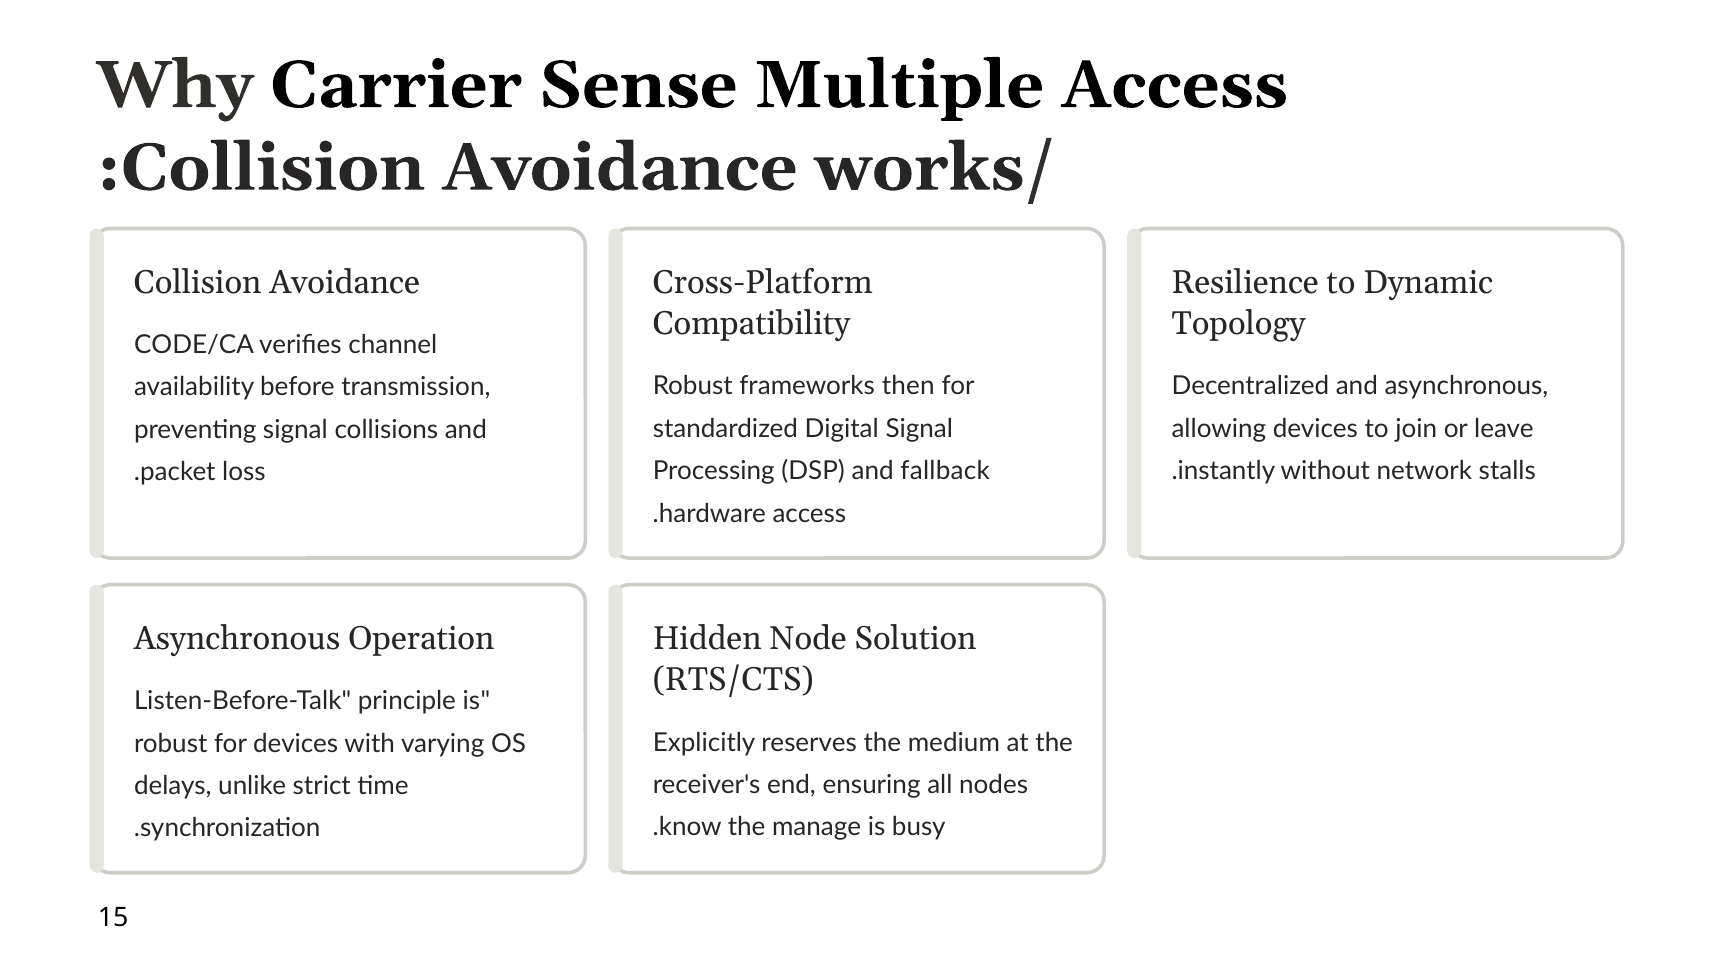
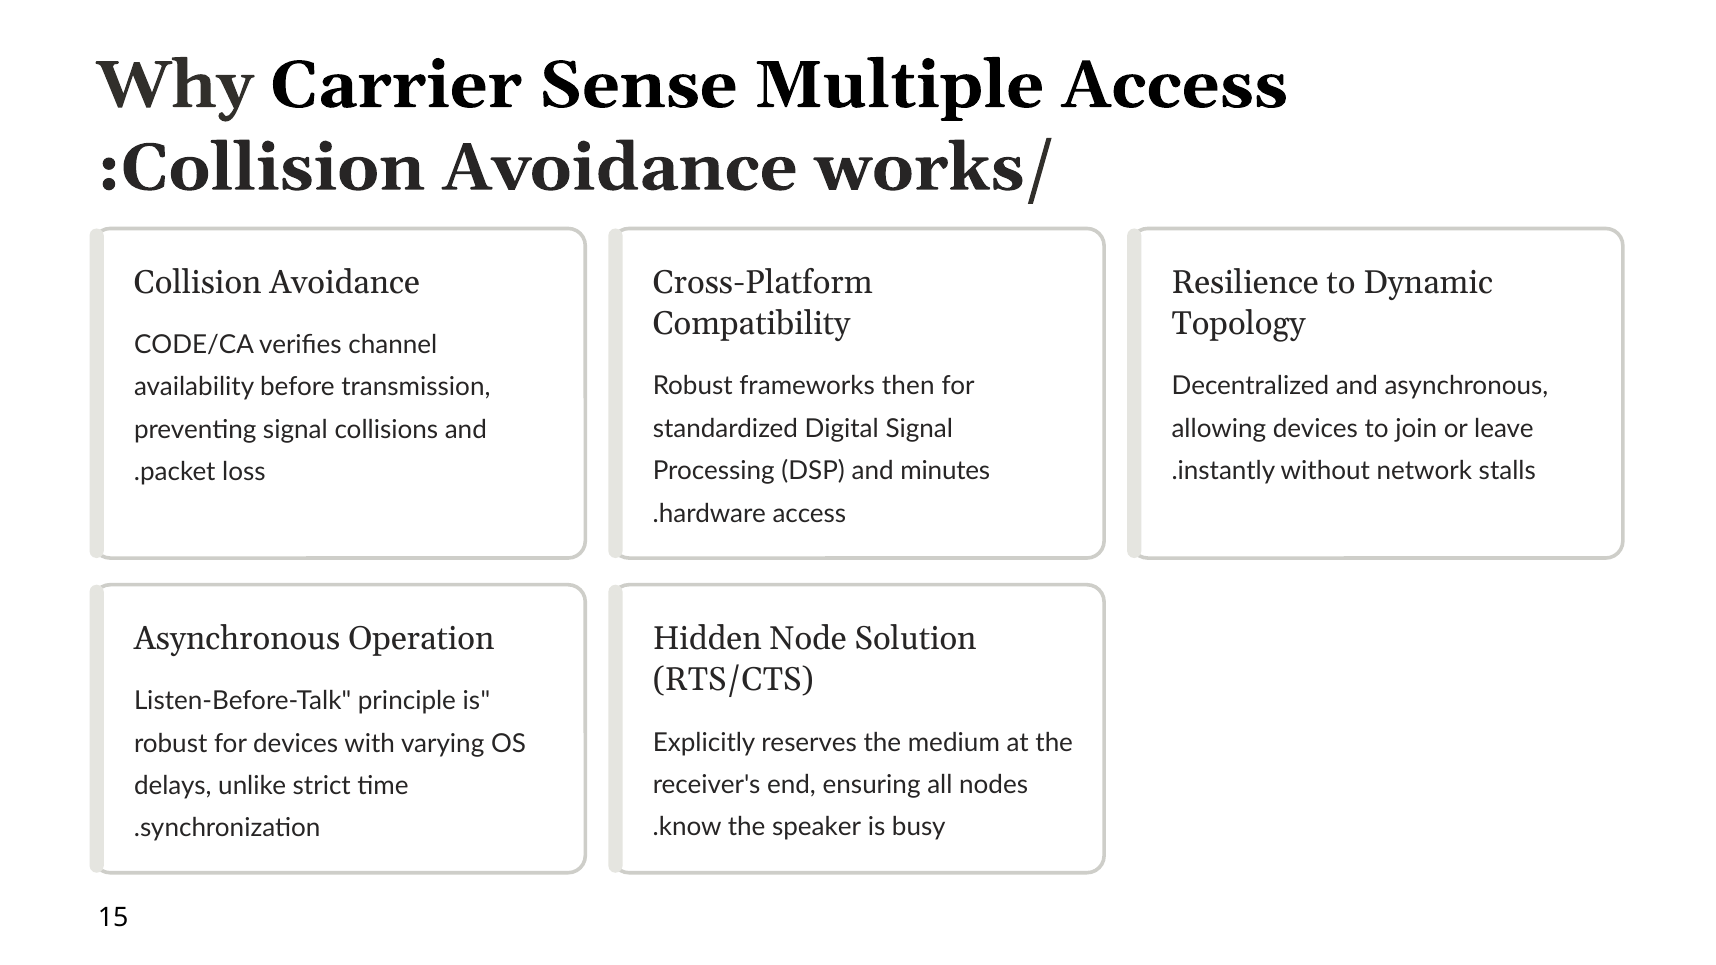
fallback: fallback -> minutes (945, 471)
manage: manage -> speaker (817, 828)
